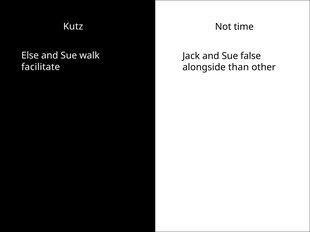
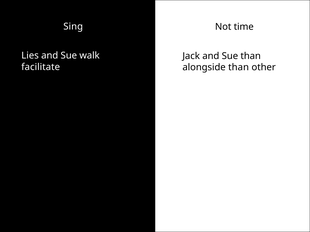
Kutz: Kutz -> Sing (73, 26)
Else: Else -> Lies (30, 56)
Sue false: false -> than (251, 56)
